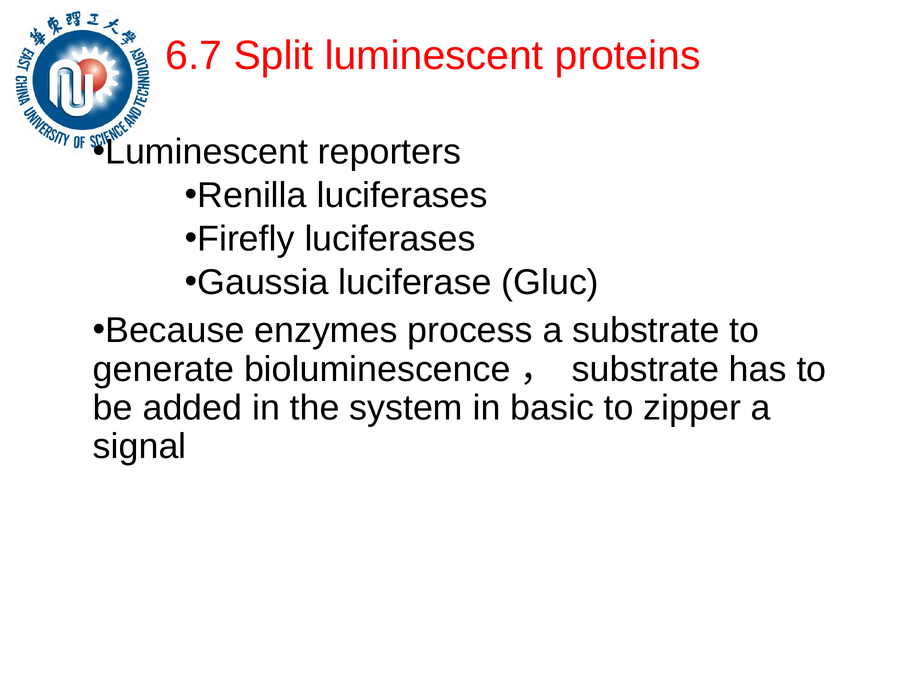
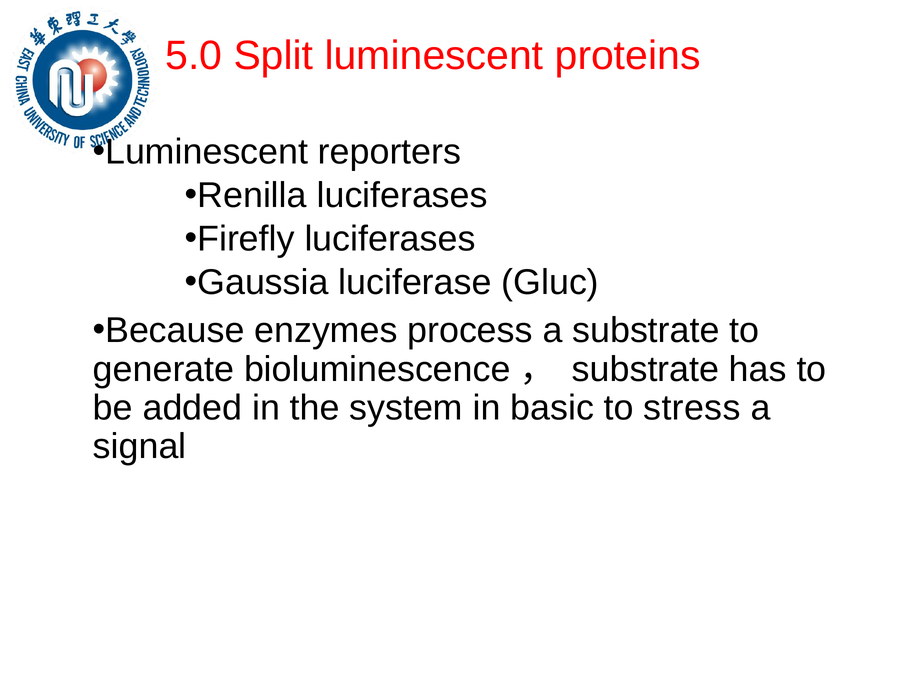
6.7: 6.7 -> 5.0 (194, 56)
zipper: zipper -> stress (692, 408)
